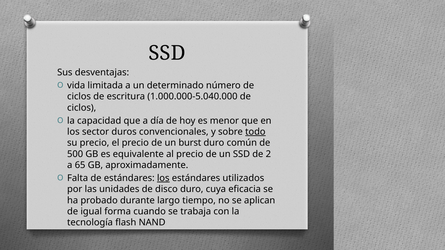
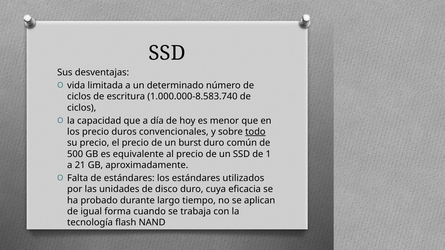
1.000.000-5.040.000: 1.000.000-5.040.000 -> 1.000.000-8.583.740 (192, 97)
los sector: sector -> precio (96, 132)
2: 2 -> 1 (268, 154)
65: 65 -> 21 (80, 165)
los underline: present -> none (163, 178)
